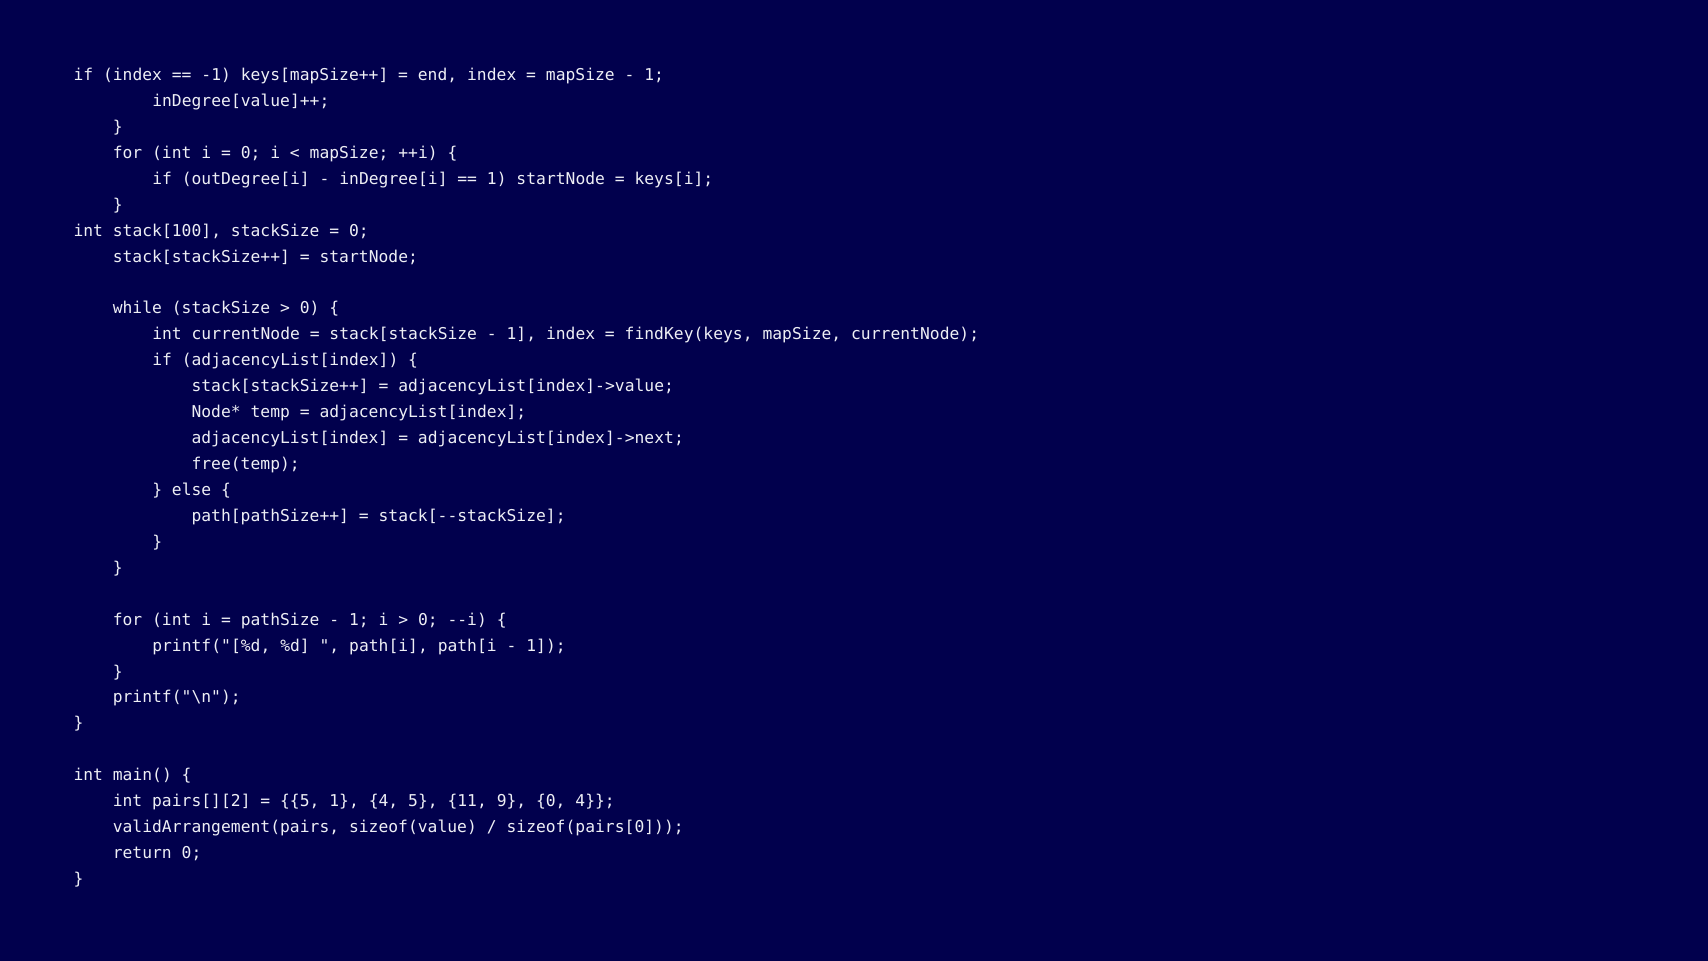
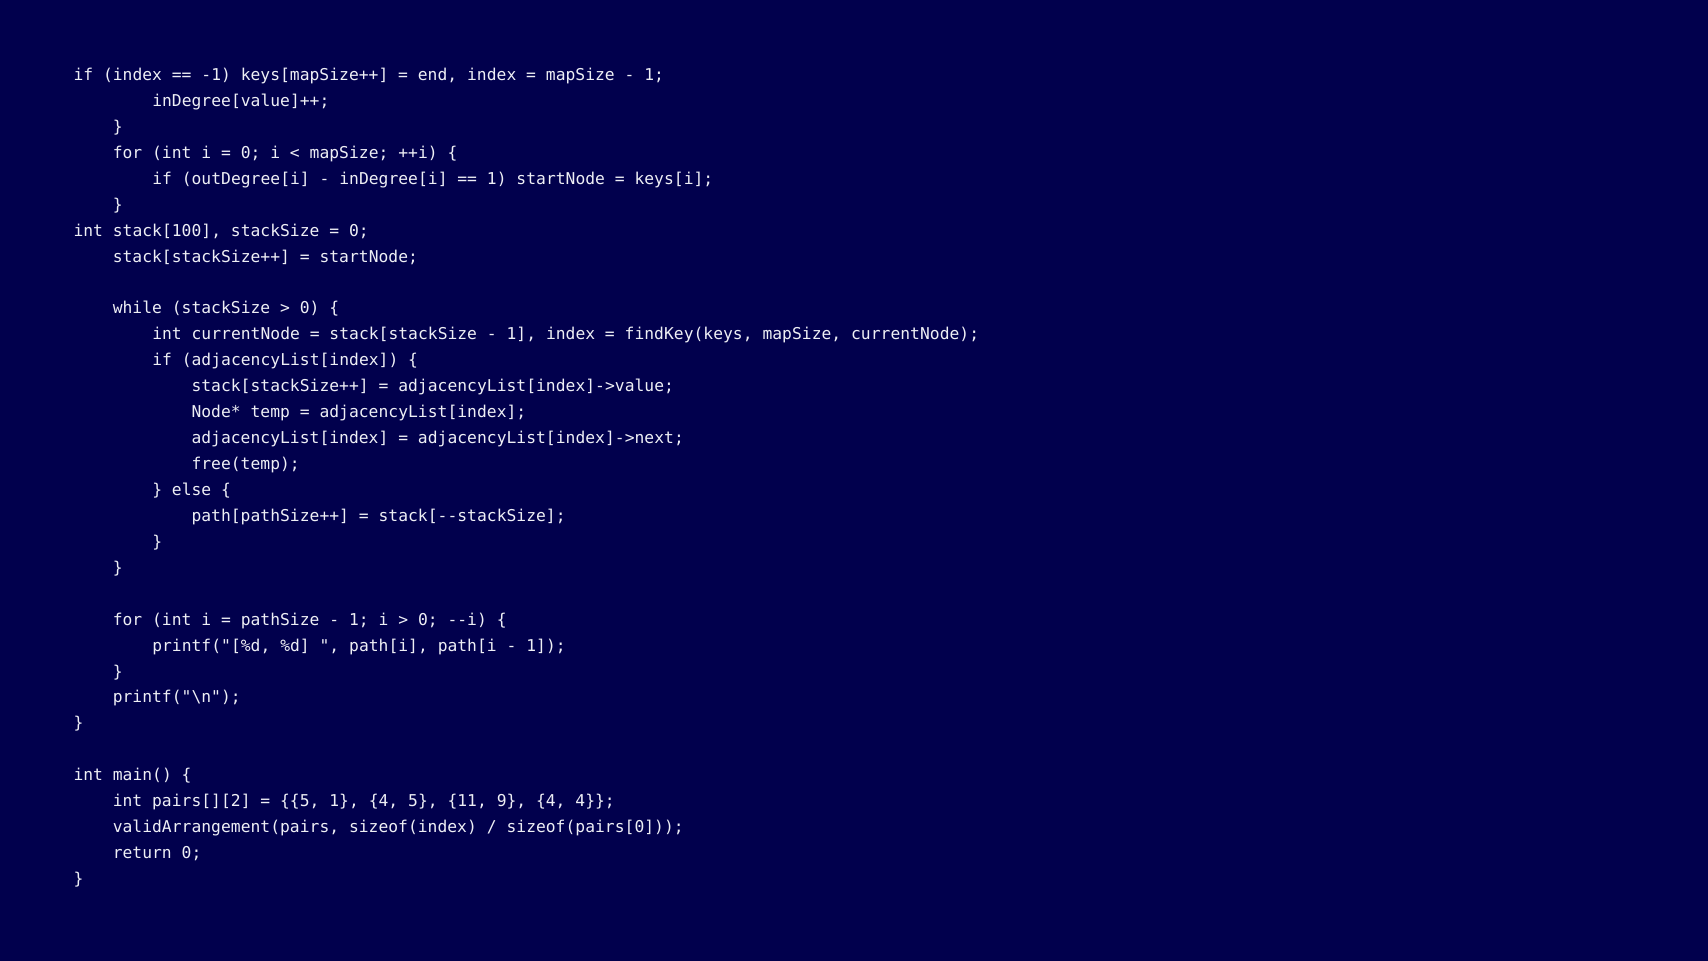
9 0: 0 -> 4 (551, 801)
sizeof(value: sizeof(value -> sizeof(index (413, 827)
